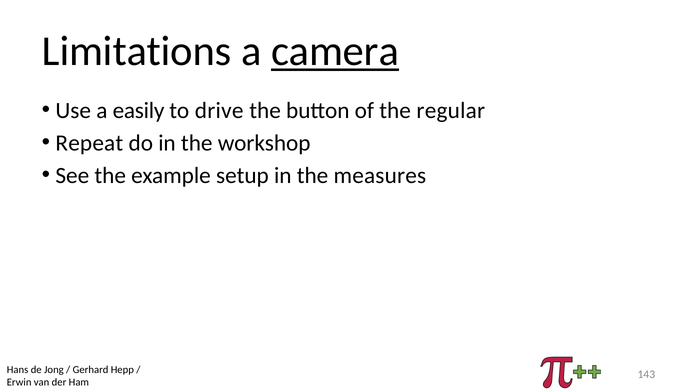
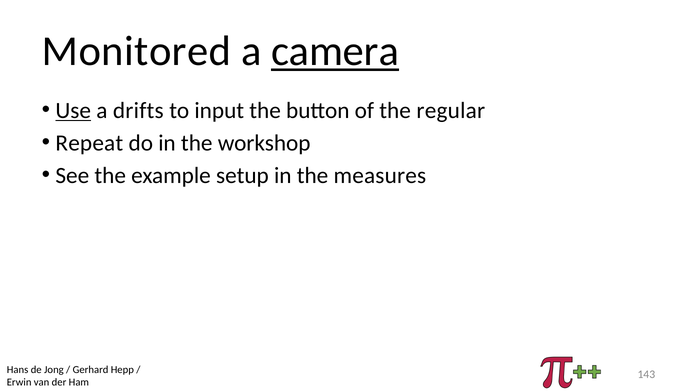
Limitations: Limitations -> Monitored (136, 51)
Use underline: none -> present (73, 111)
easily: easily -> drifts (138, 111)
drive: drive -> input (219, 111)
